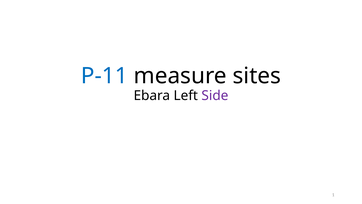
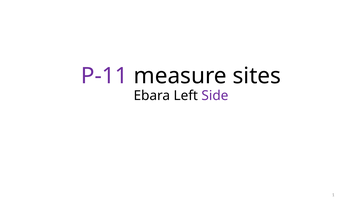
P-11 colour: blue -> purple (104, 76)
